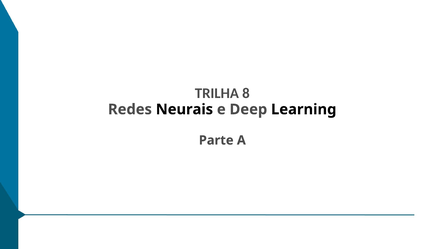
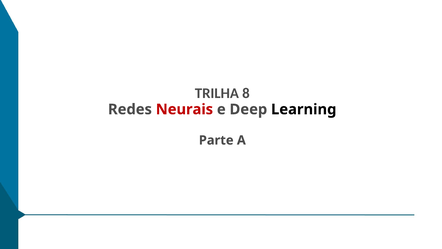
Neurais colour: black -> red (184, 109)
